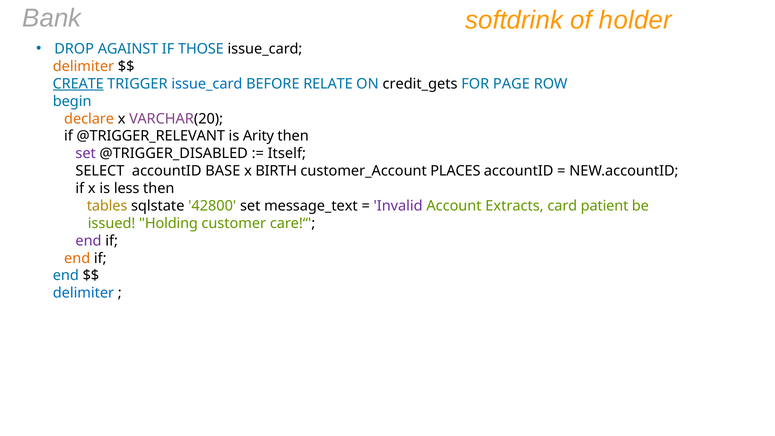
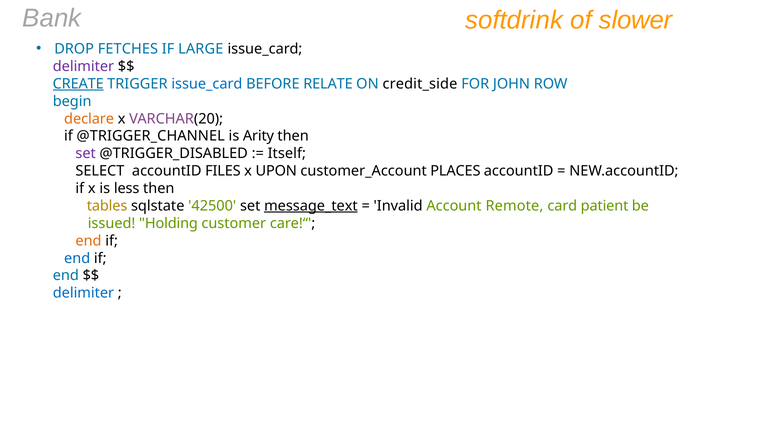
holder: holder -> slower (636, 20)
AGAINST: AGAINST -> FETCHES (128, 49)
THOSE: THOSE -> LARGE (201, 49)
delimiter colour: orange -> purple (83, 66)
credit_gets: credit_gets -> credit_side (420, 84)
PAGE: PAGE -> JOHN (512, 84)
@TRIGGER_RELEVANT: @TRIGGER_RELEVANT -> @TRIGGER_CHANNEL (151, 136)
BASE: BASE -> FILES (223, 171)
BIRTH: BIRTH -> UPON (276, 171)
42800: 42800 -> 42500 (212, 206)
message_text underline: none -> present (311, 206)
Invalid colour: purple -> black (398, 206)
Extracts: Extracts -> Remote (514, 206)
end colour: purple -> orange (89, 241)
end colour: orange -> blue (77, 258)
